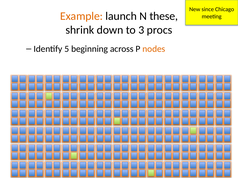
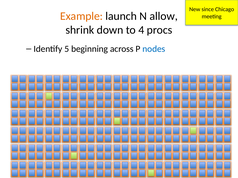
these: these -> allow (164, 16)
3: 3 -> 4 (141, 30)
nodes colour: orange -> blue (154, 49)
